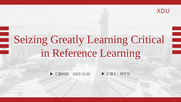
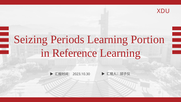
Greatly: Greatly -> Periods (67, 39)
Critical: Critical -> Portion (148, 39)
